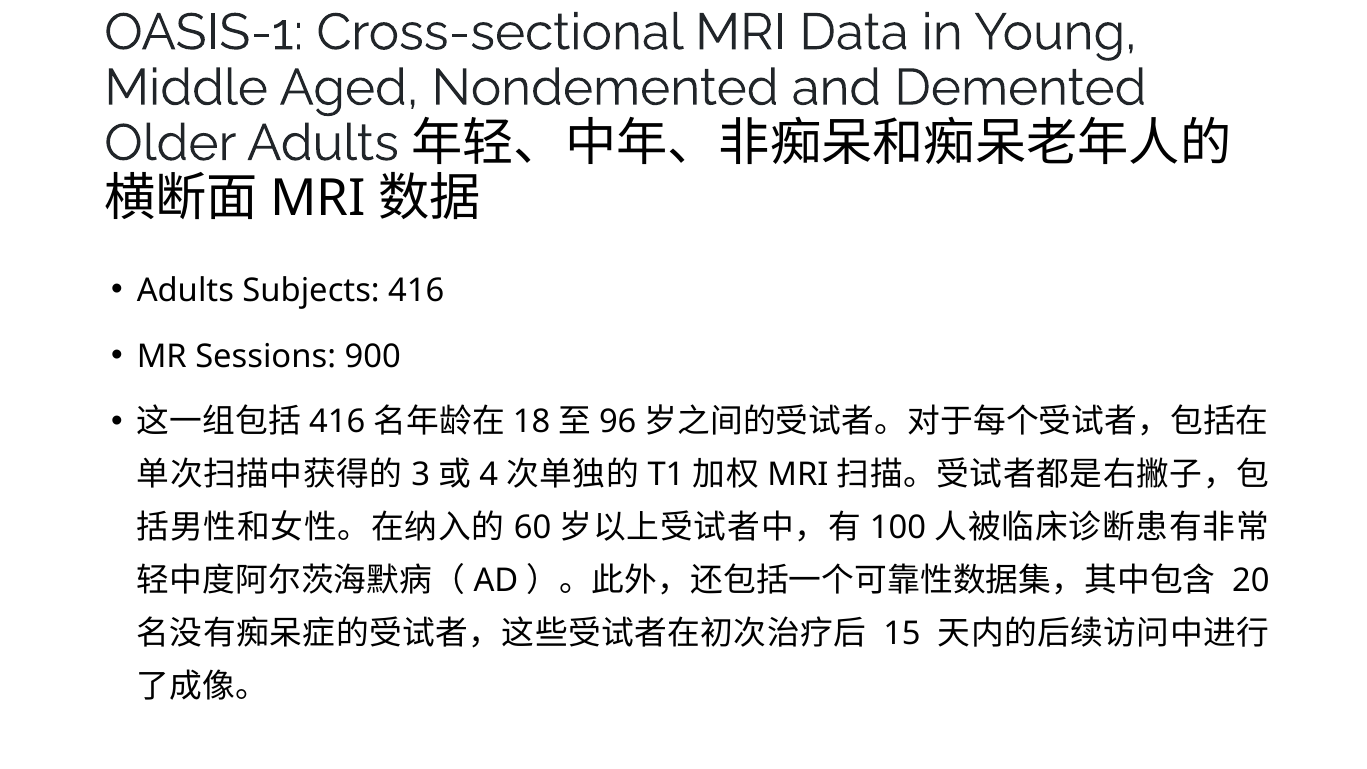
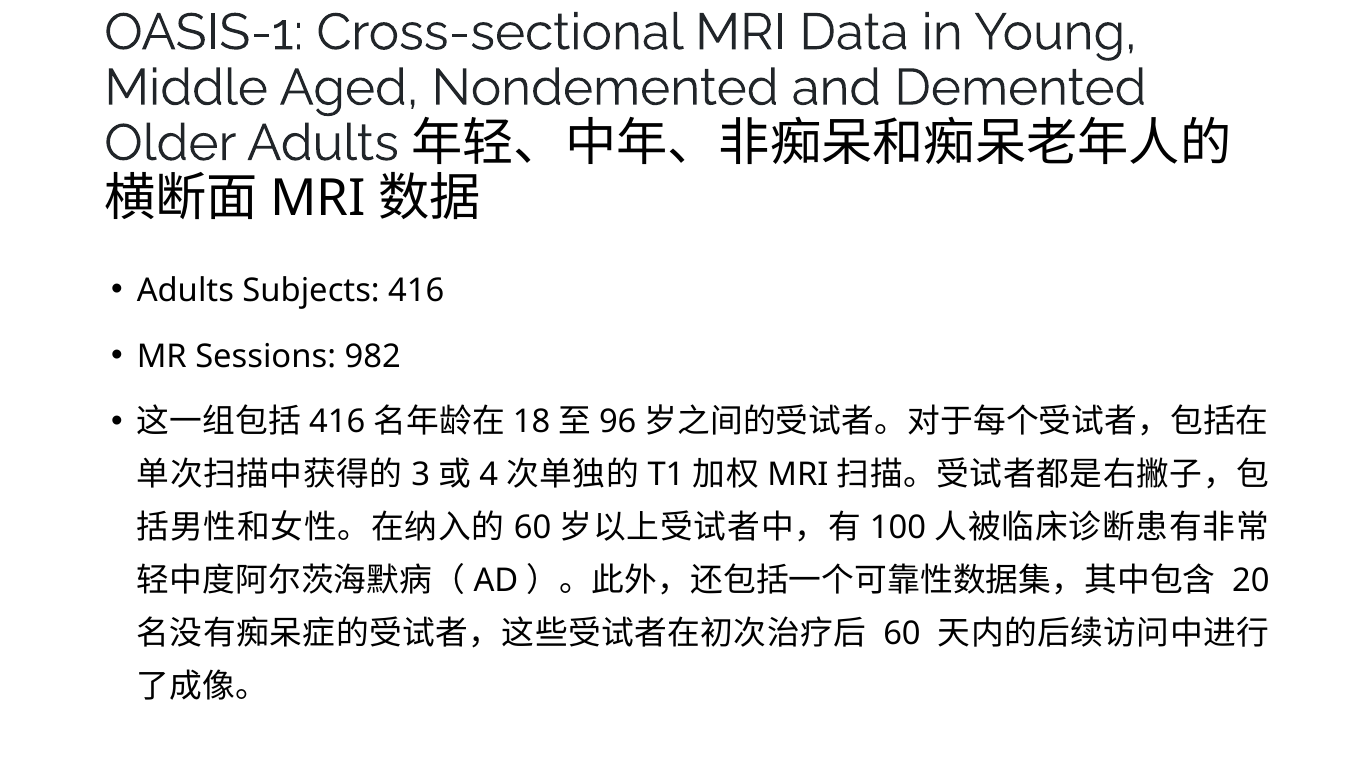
900: 900 -> 982 (373, 356)
15: 15 -> 60 (902, 634)
